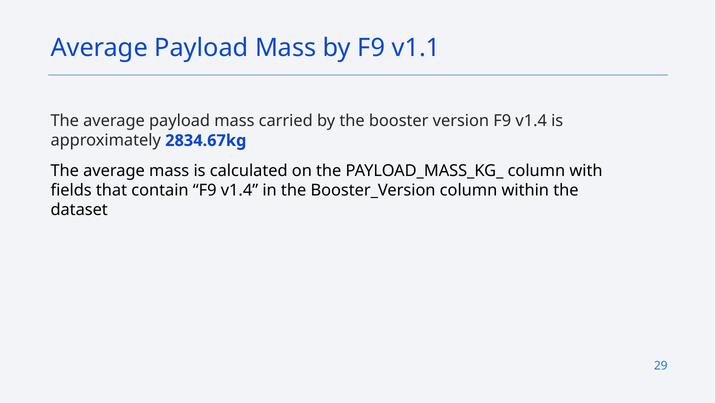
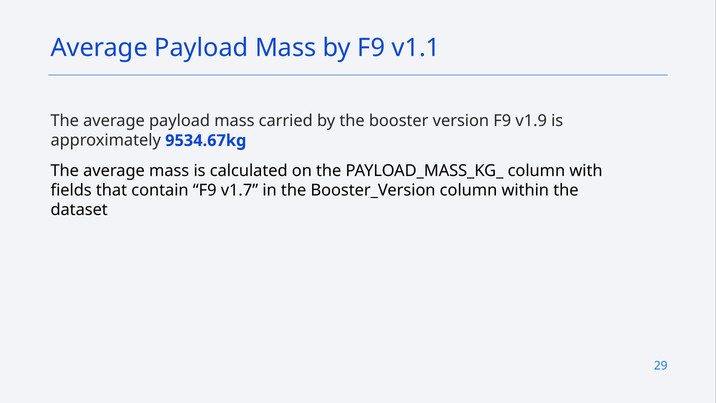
version F9 v1.4: v1.4 -> v1.9 (531, 121)
2834.67kg: 2834.67kg -> 9534.67kg (206, 140)
contain F9 v1.4: v1.4 -> v1.7 (239, 190)
